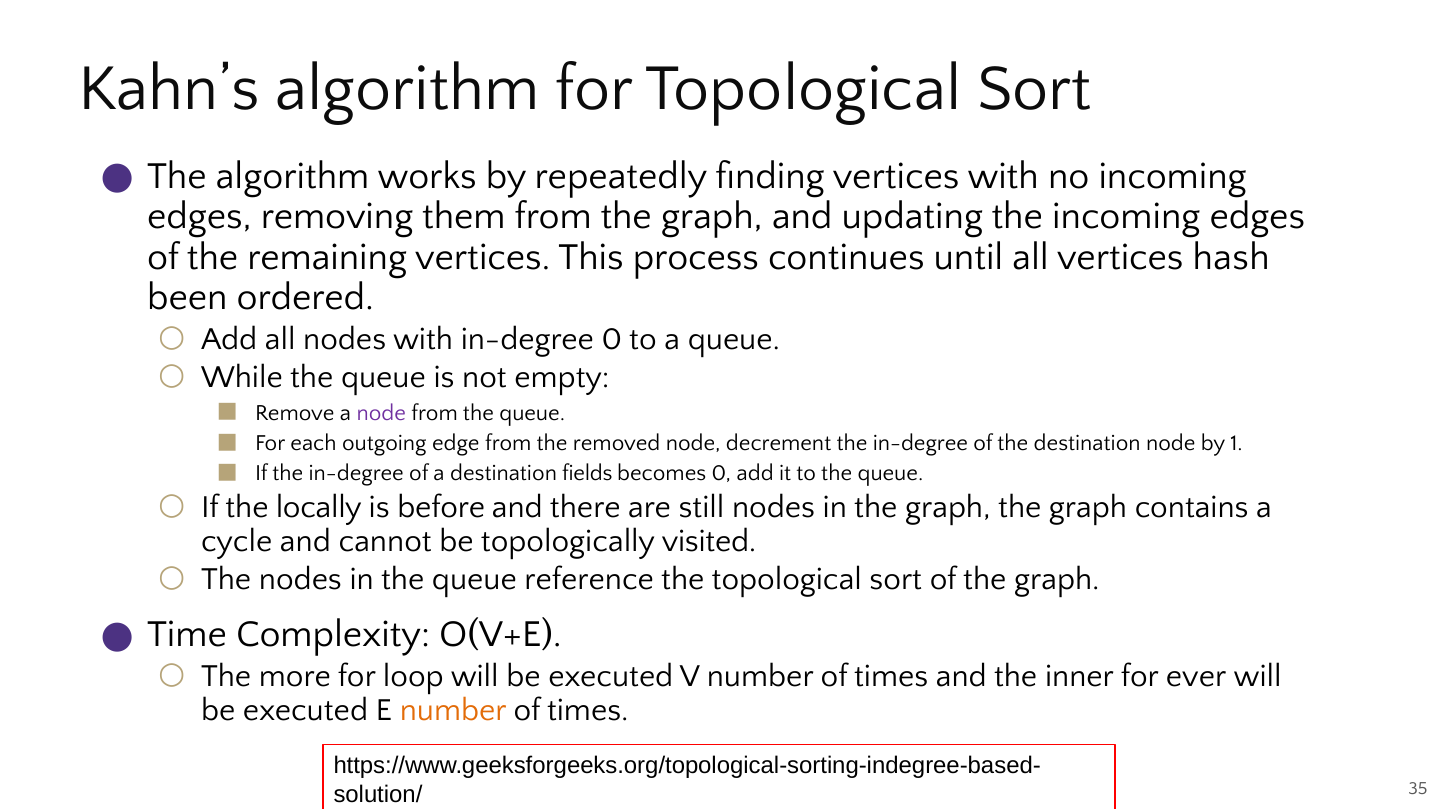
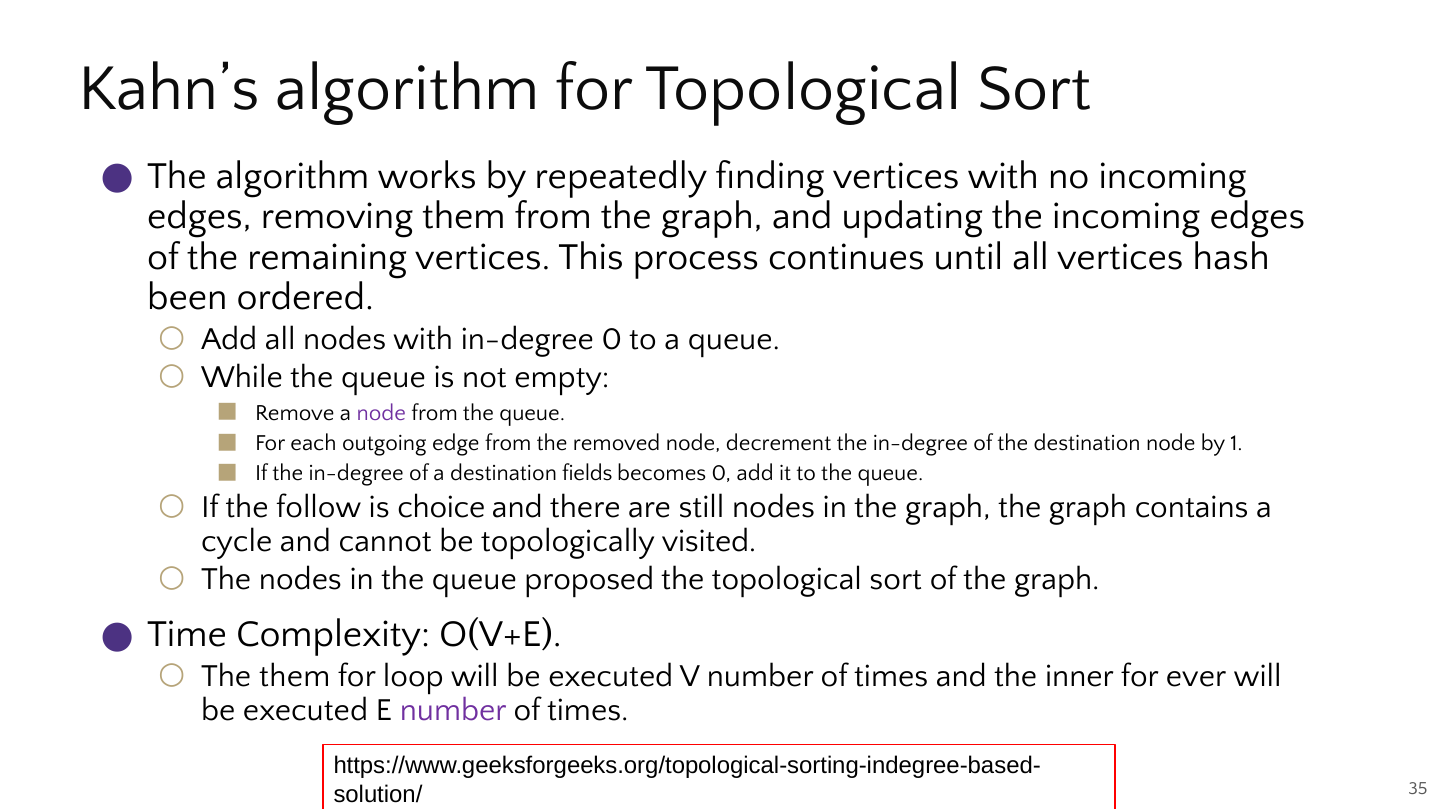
locally: locally -> follow (319, 507)
before: before -> choice (441, 507)
reference: reference -> proposed (589, 579)
The more: more -> them (295, 676)
number colour: orange -> purple (453, 710)
